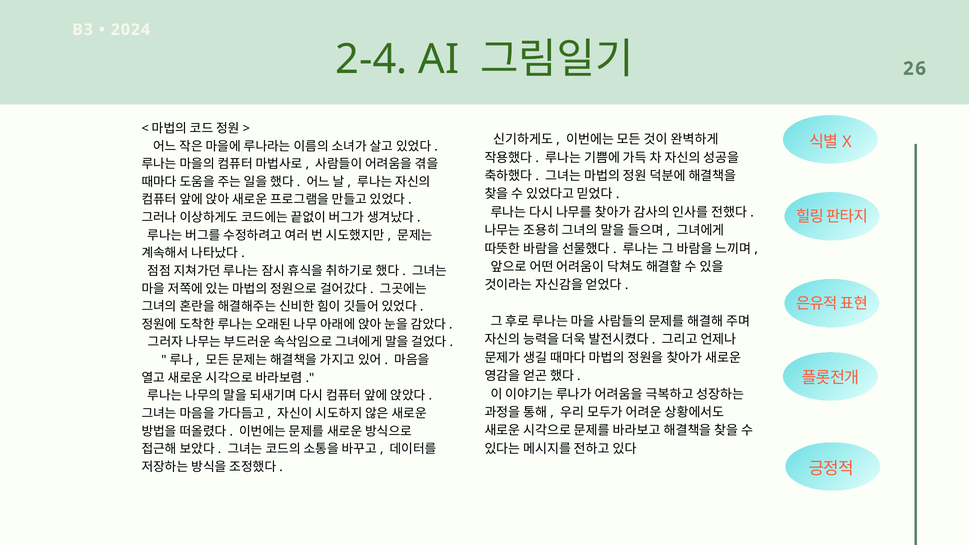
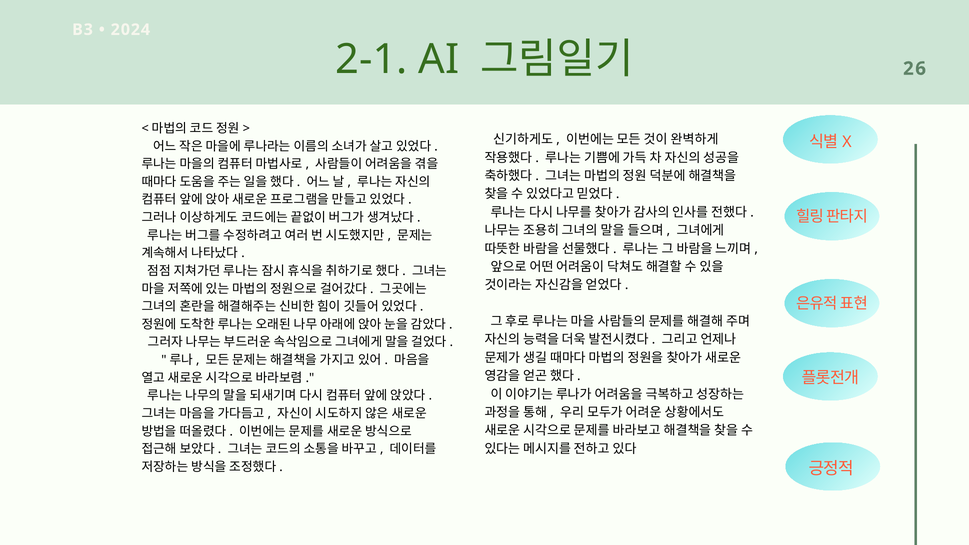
2-4: 2-4 -> 2-1 (371, 59)
